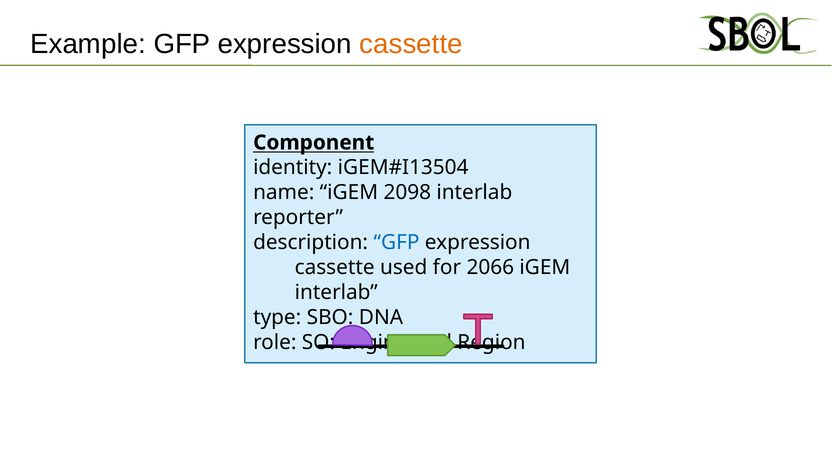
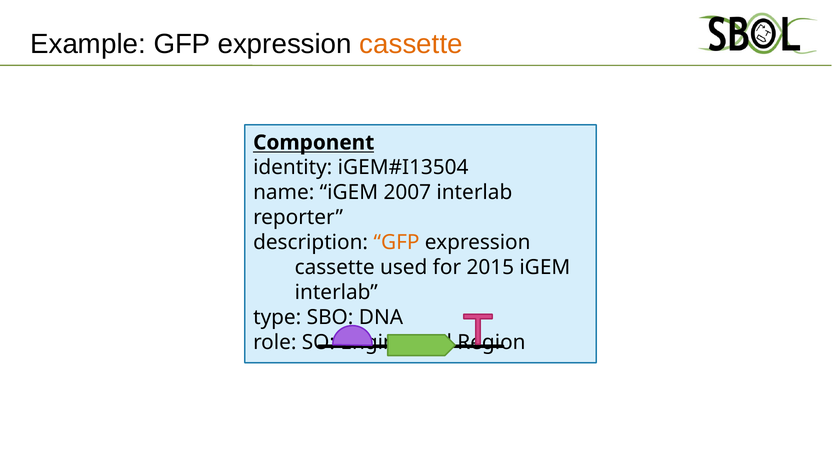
2098: 2098 -> 2007 (407, 192)
GFP colour: blue -> orange (397, 242)
2066: 2066 -> 2015 (490, 267)
